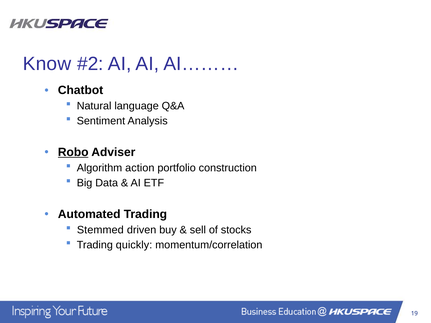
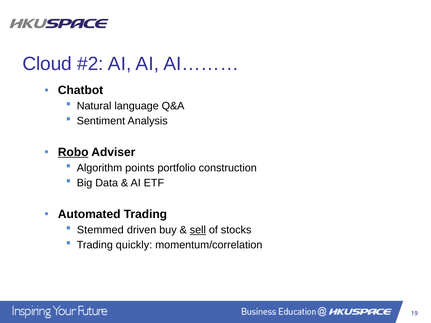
Know: Know -> Cloud (47, 64)
action: action -> points (140, 168)
sell underline: none -> present (198, 230)
